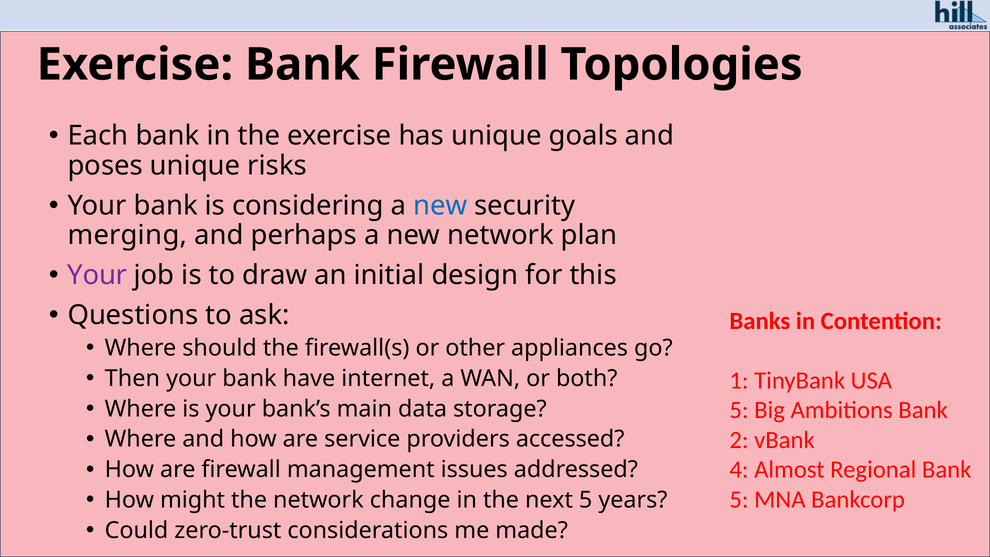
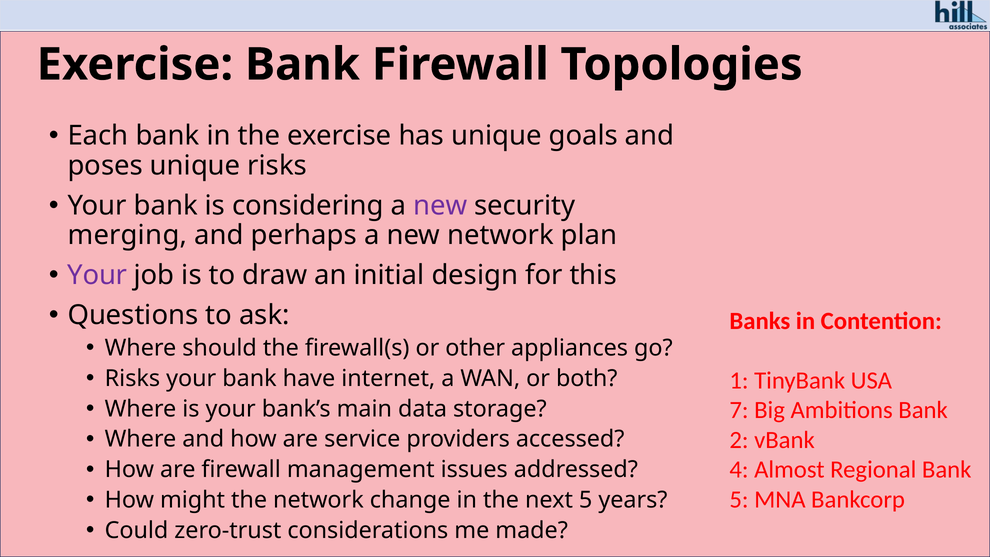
new colour: blue -> purple (440, 206)
Then: Then -> Risks (132, 378)
5: 5 -> 7 (739, 410)
